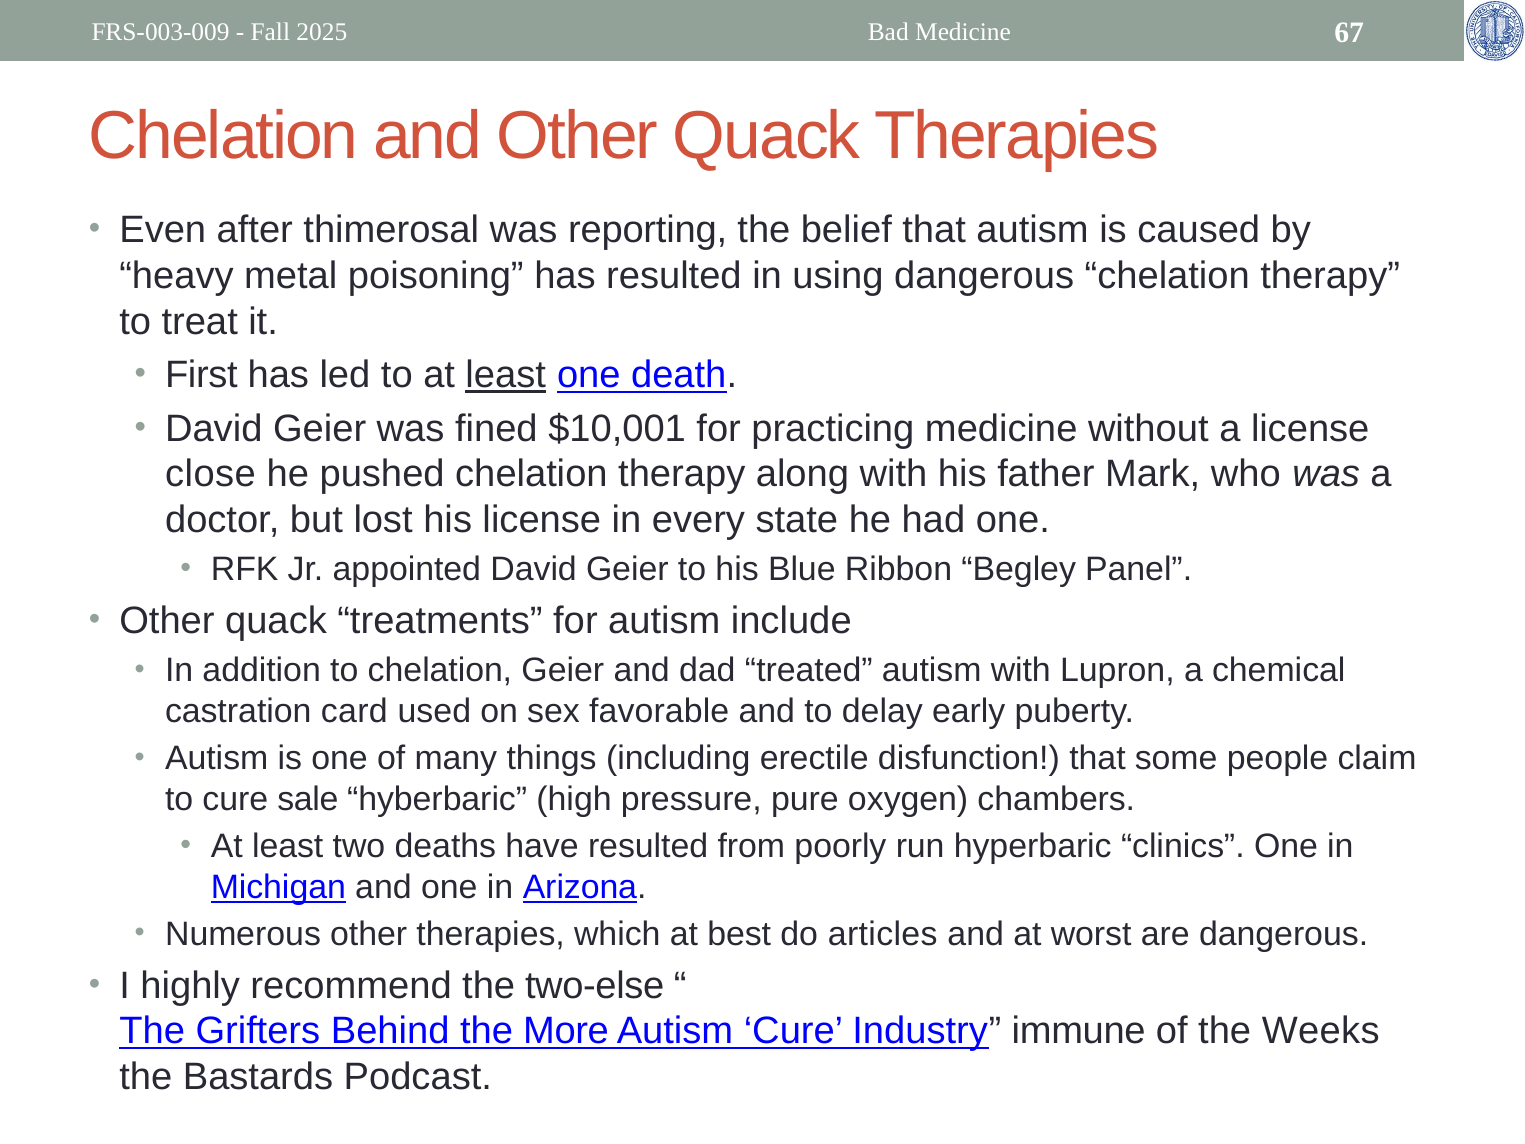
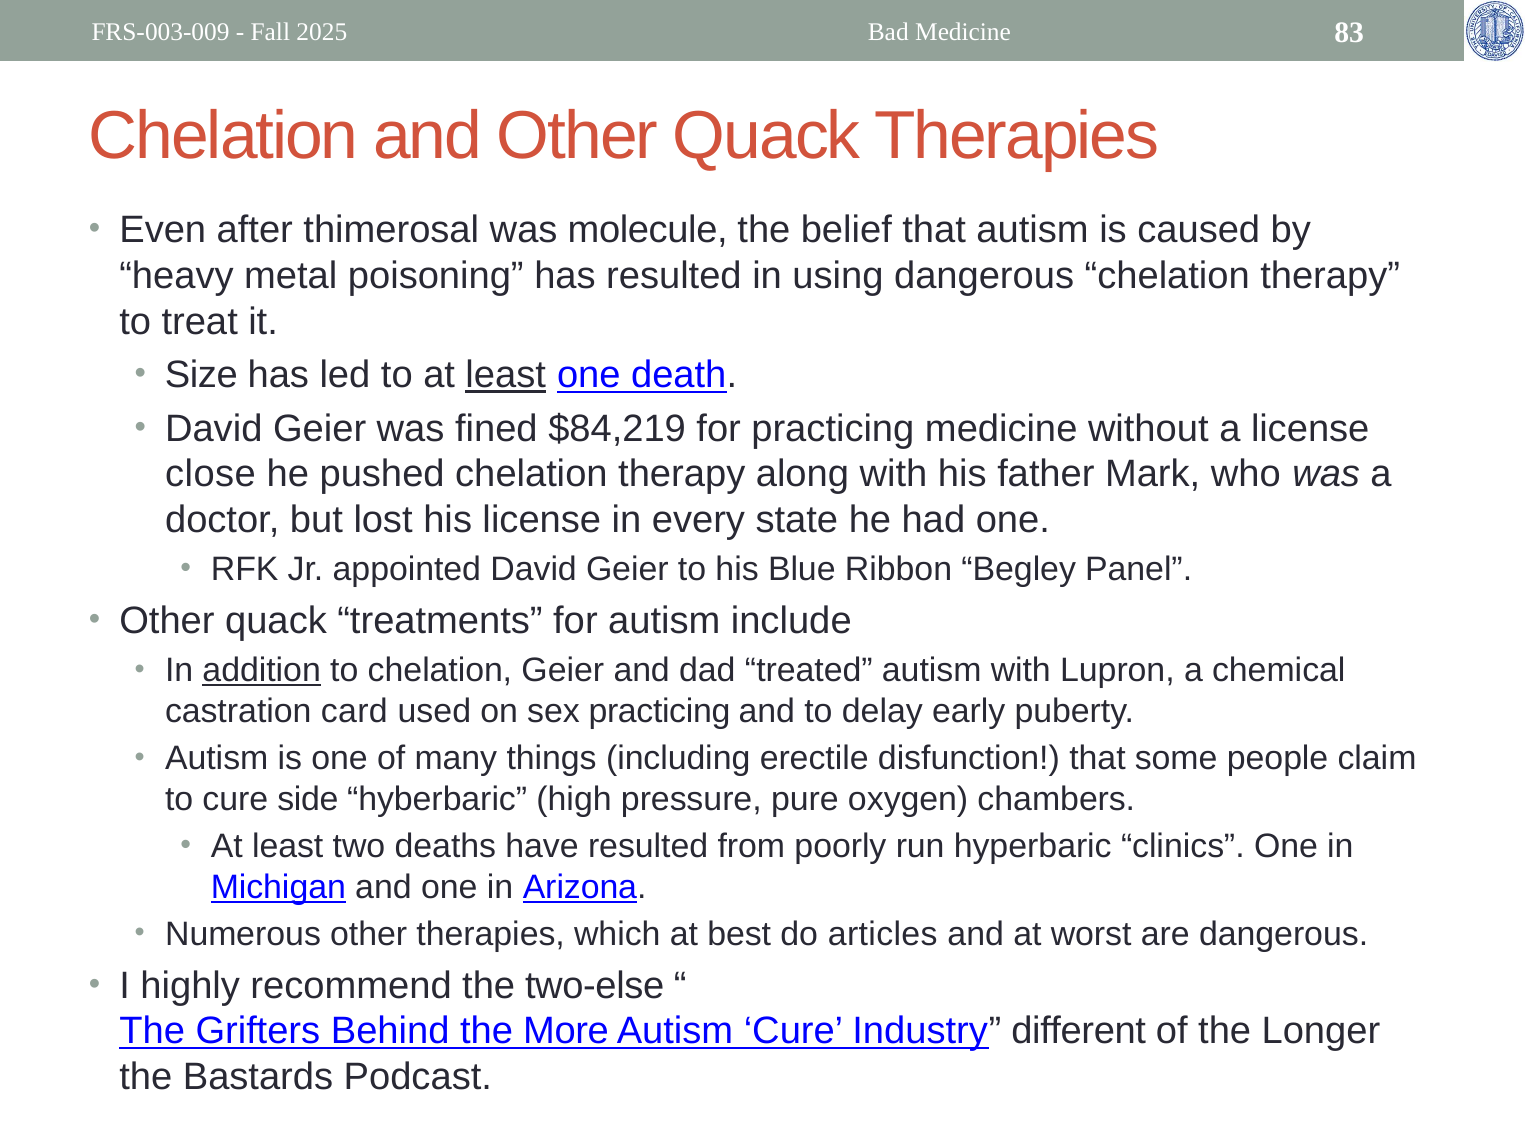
67: 67 -> 83 (1349, 33)
reporting: reporting -> molecule (648, 230)
First: First -> Size (201, 375)
$10,001: $10,001 -> $84,219 (617, 429)
addition underline: none -> present (262, 670)
sex favorable: favorable -> practicing (659, 711)
sale: sale -> side (308, 799)
immune: immune -> different (1079, 1031)
Weeks: Weeks -> Longer (1321, 1031)
